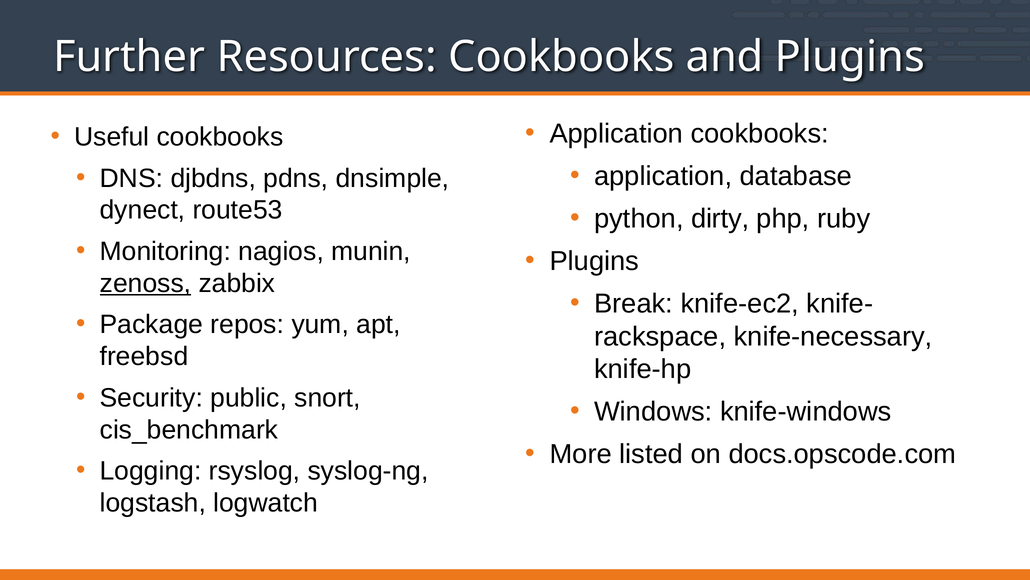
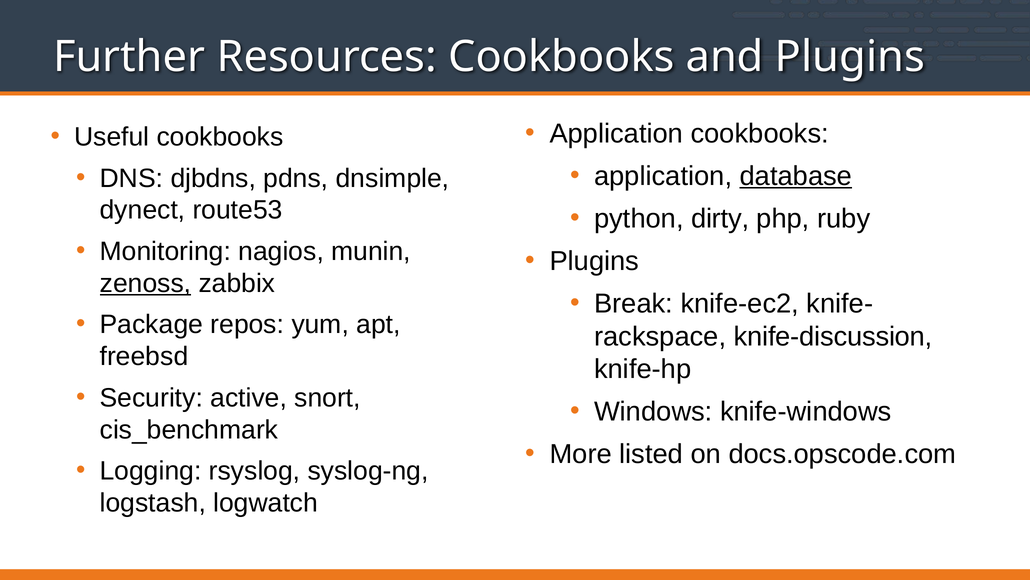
database underline: none -> present (796, 176)
knife-necessary: knife-necessary -> knife-discussion (833, 336)
public: public -> active (249, 397)
